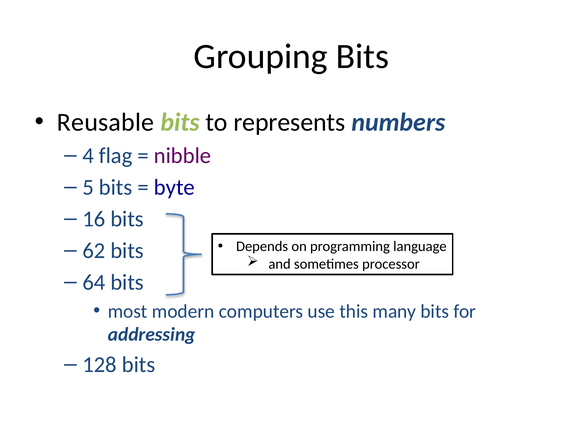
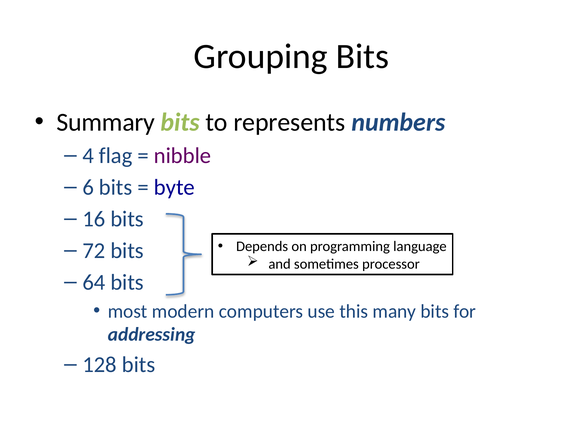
Reusable: Reusable -> Summary (106, 122)
5: 5 -> 6 (88, 187)
62: 62 -> 72 (94, 251)
